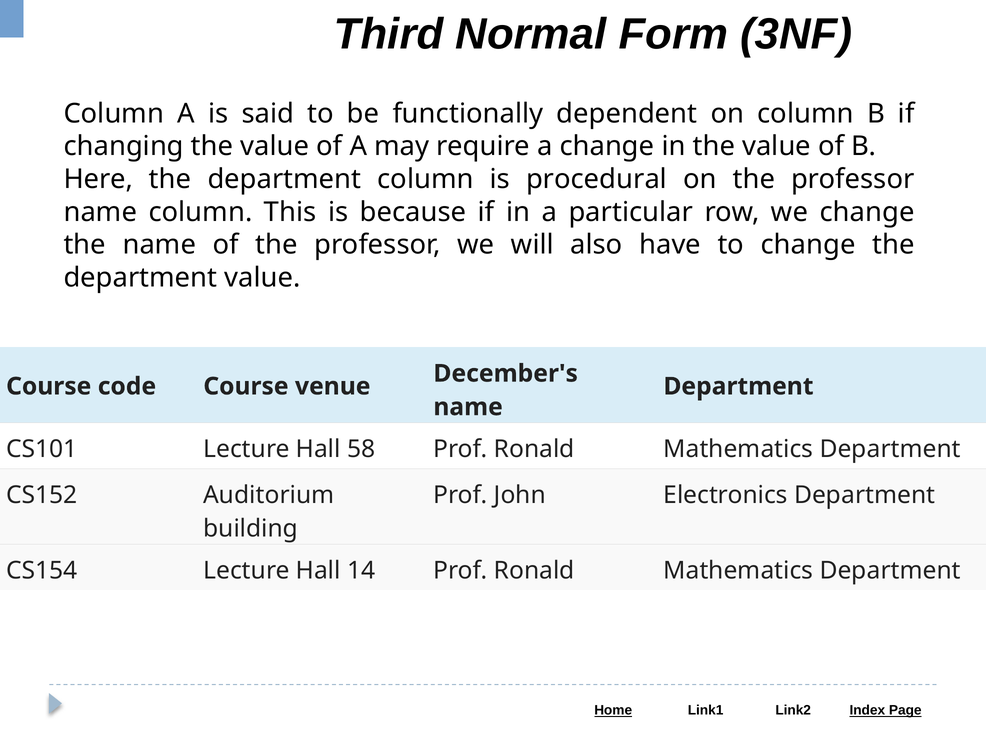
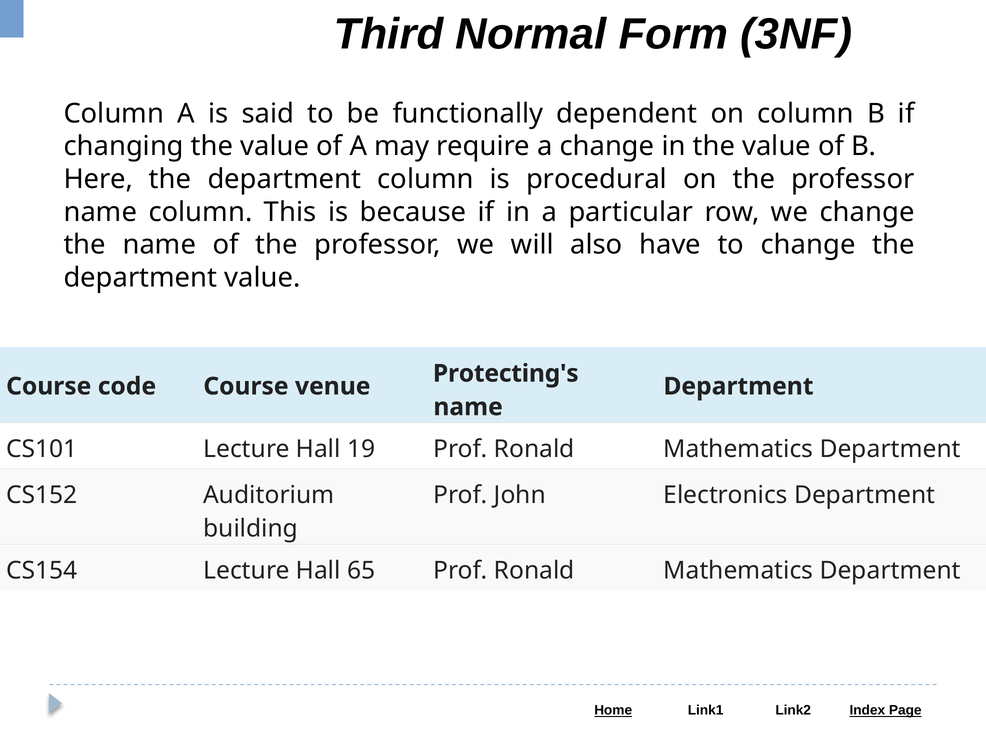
December's: December's -> Protecting's (506, 374)
58: 58 -> 19 (361, 449)
14: 14 -> 65 (361, 571)
